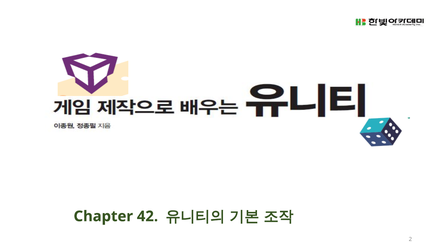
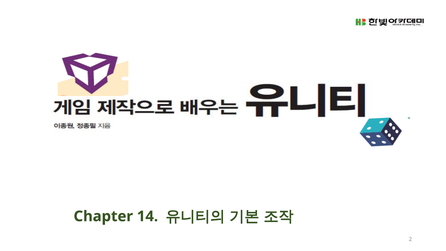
42: 42 -> 14 (147, 216)
